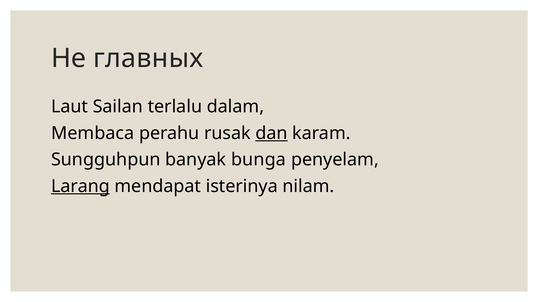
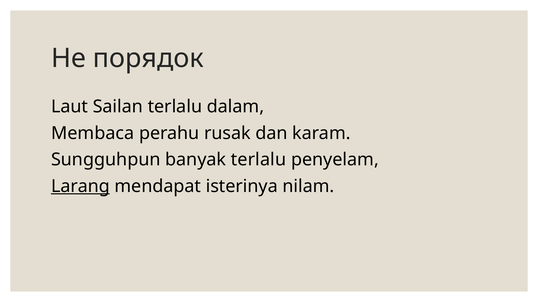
главных: главных -> порядок (148, 58)
dan underline: present -> none (272, 133)
banyak bunga: bunga -> terlalu (259, 160)
